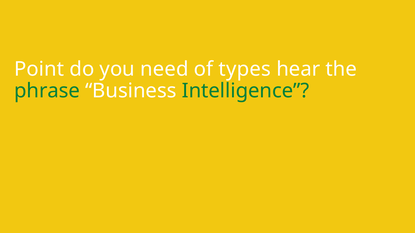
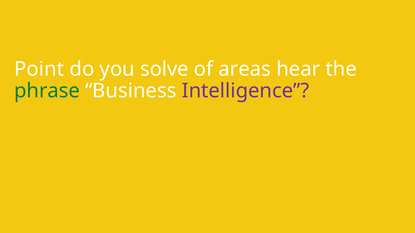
need: need -> solve (164, 69)
types: types -> areas (245, 69)
Intelligence colour: green -> purple (246, 91)
